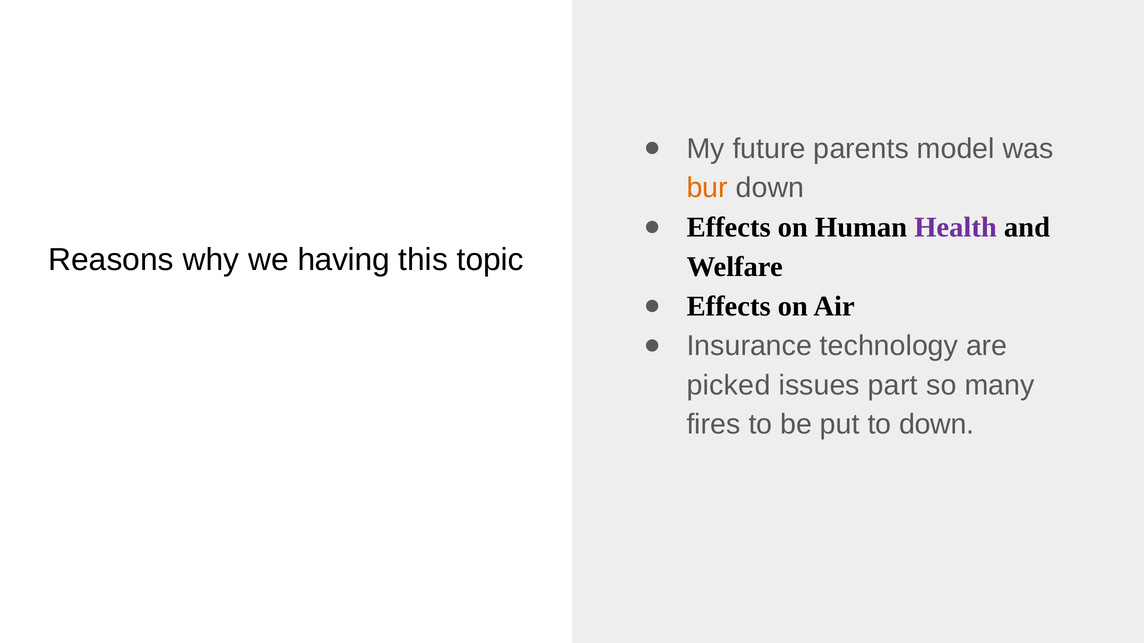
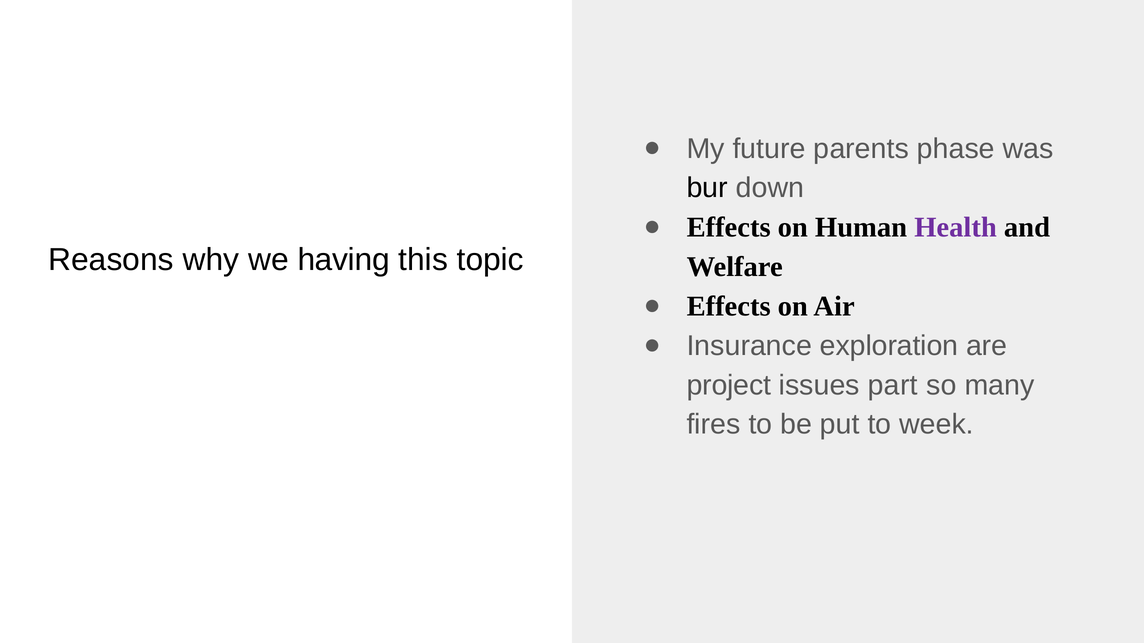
model: model -> phase (956, 149)
bur colour: orange -> black (707, 188)
technology: technology -> exploration (889, 346)
picked: picked -> project (729, 385)
to down: down -> week (937, 425)
